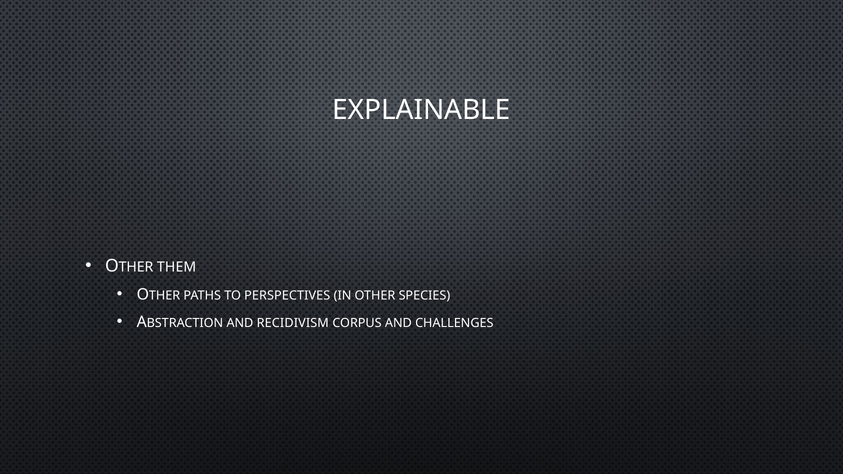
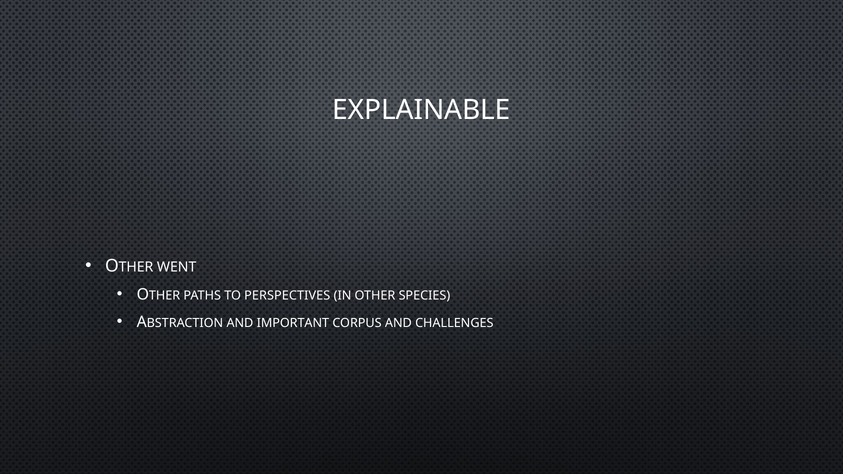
THEM: THEM -> WENT (177, 267)
RECIDIVISM: RECIDIVISM -> IMPORTANT (293, 323)
